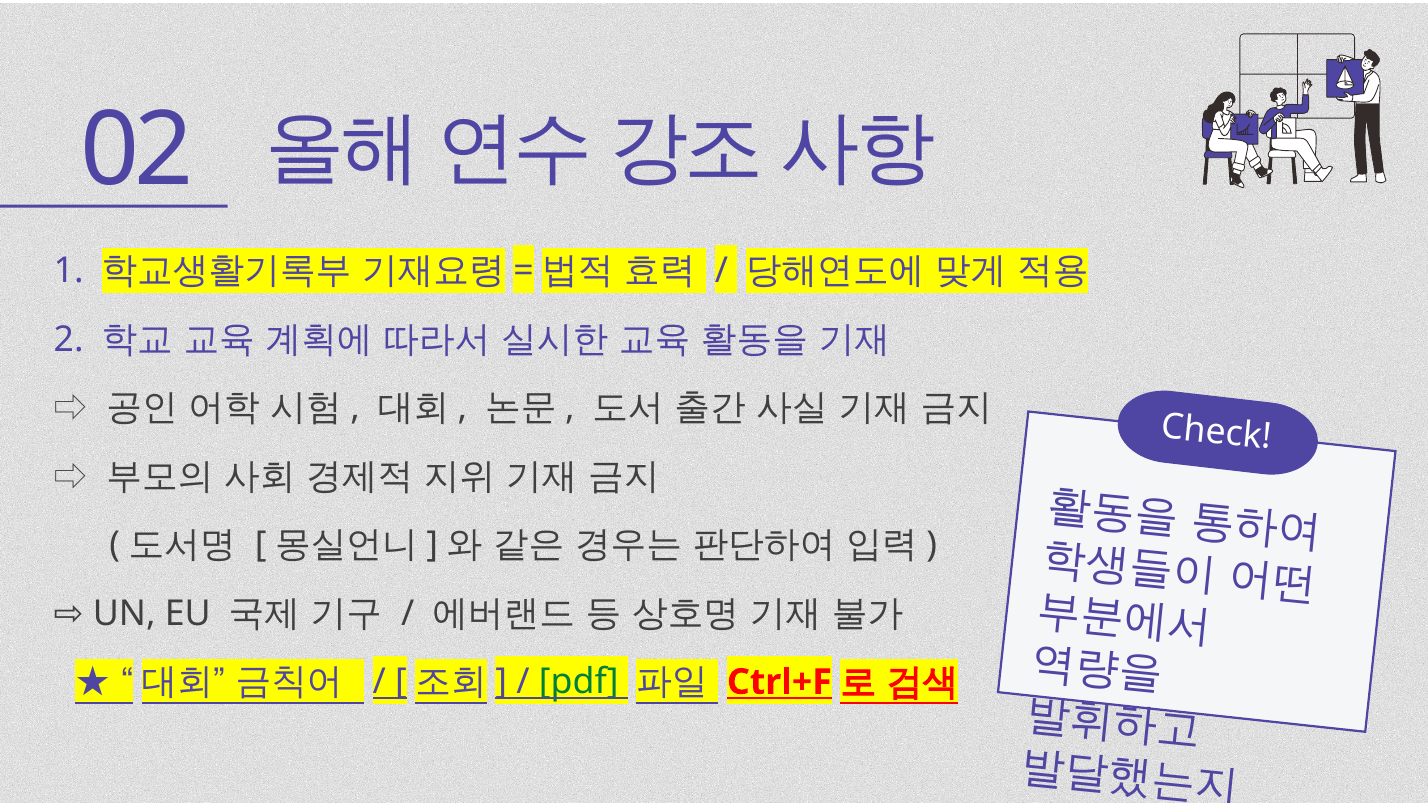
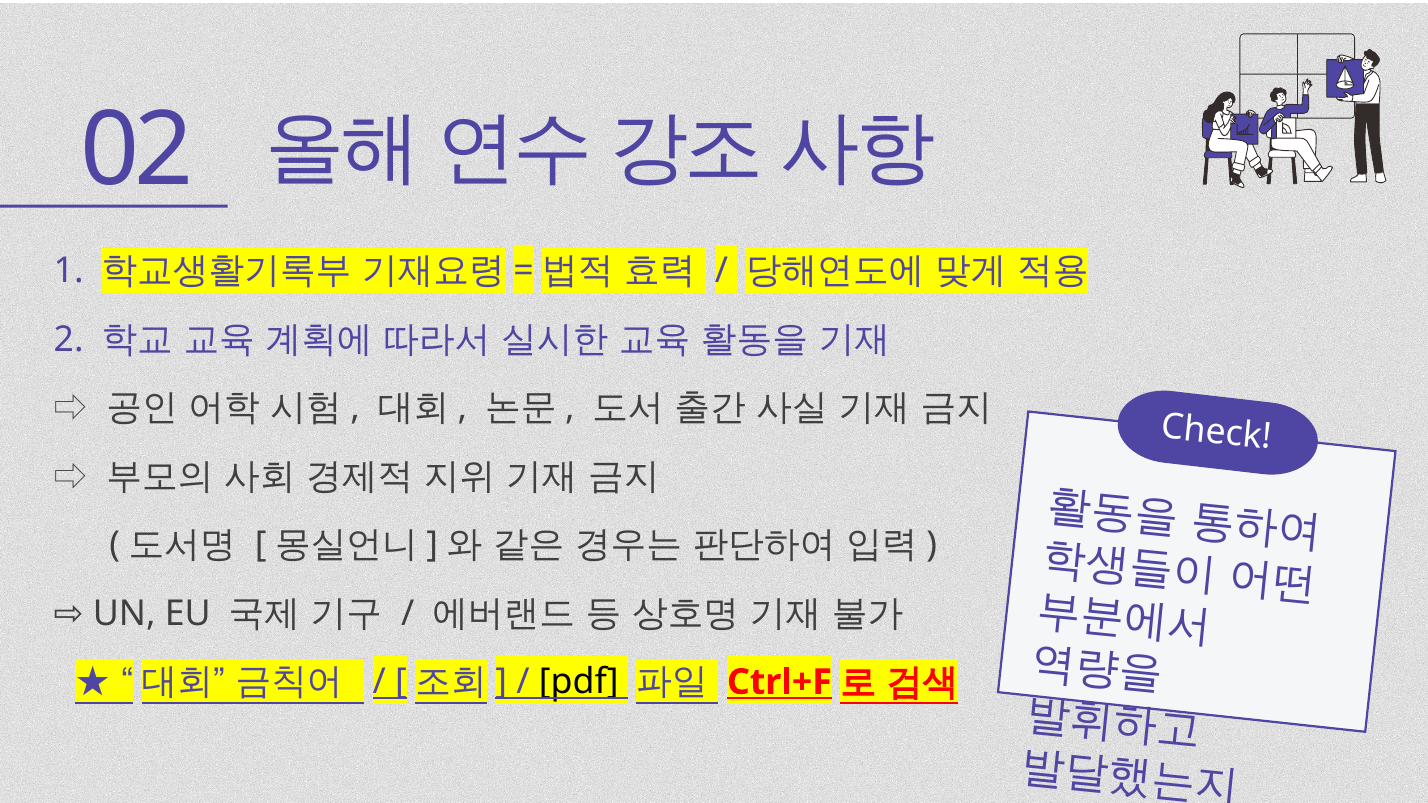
pdf colour: green -> black (579, 682)
